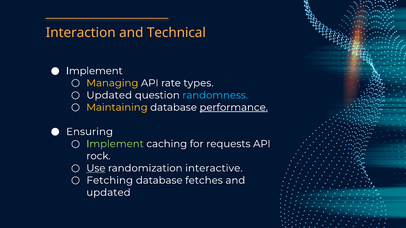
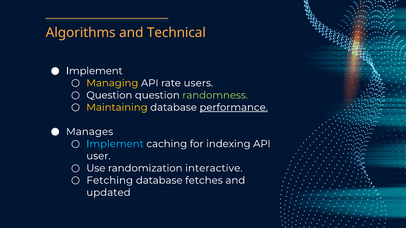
Interaction: Interaction -> Algorithms (81, 33)
types: types -> users (198, 83)
Updated: Updated -> Question (109, 95)
randomness colour: light blue -> light green (215, 95)
Ensuring: Ensuring -> Manages (90, 132)
Implement colour: light green -> light blue (115, 144)
requests: requests -> indexing (228, 144)
rock: rock -> user (98, 156)
Use underline: present -> none (96, 168)
